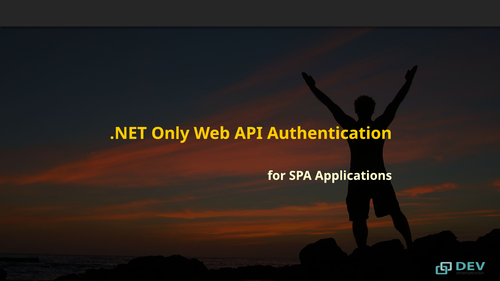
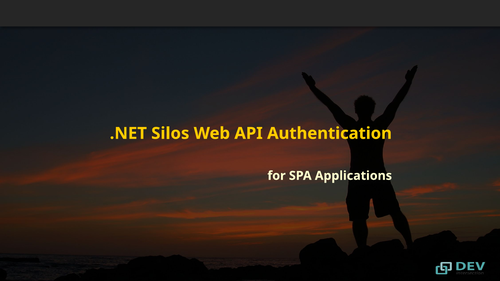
Only: Only -> Silos (170, 133)
